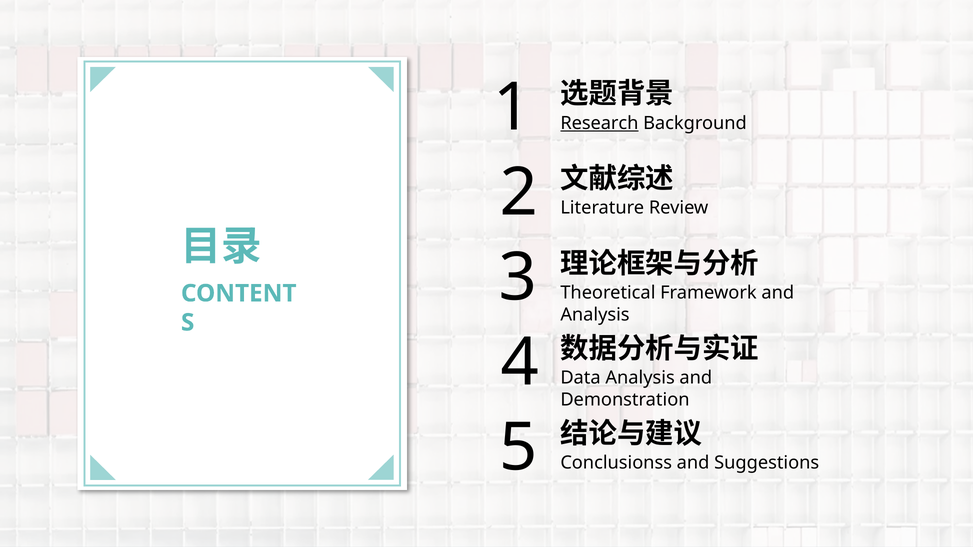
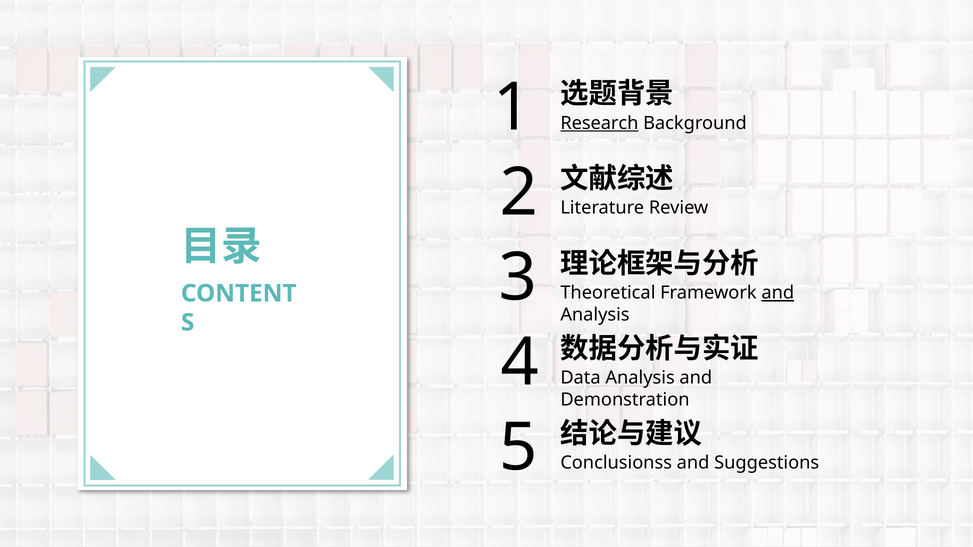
and underline: none -> present (778, 293)
